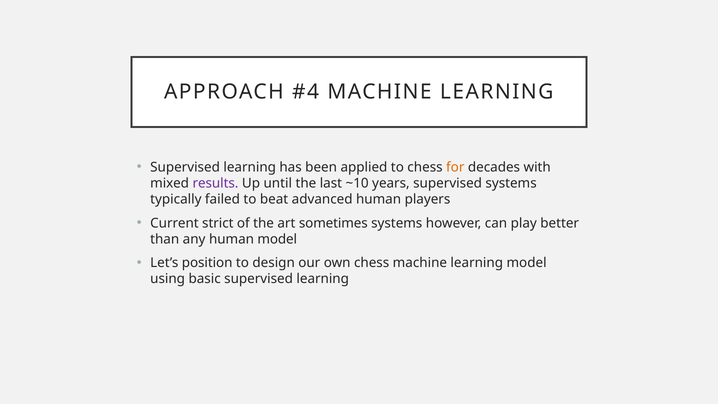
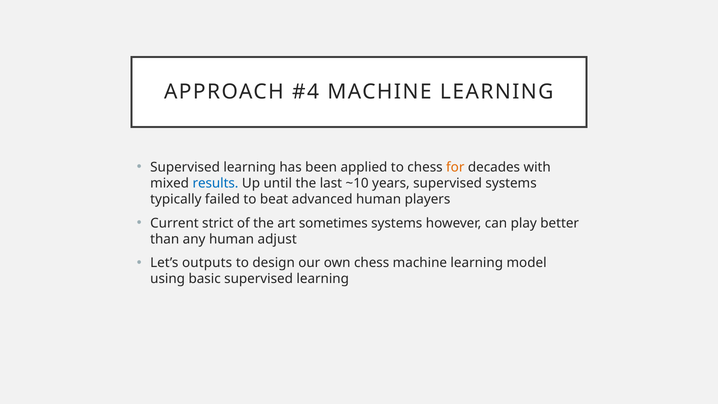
results colour: purple -> blue (215, 183)
human model: model -> adjust (277, 239)
position: position -> outputs (207, 263)
